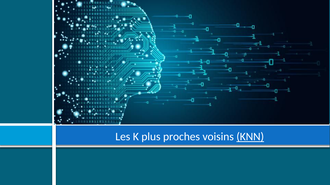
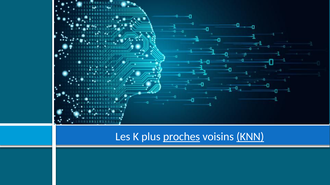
proches underline: none -> present (182, 137)
